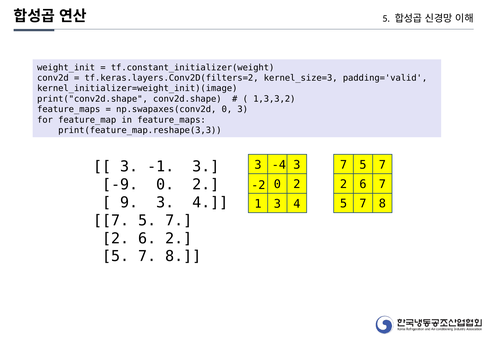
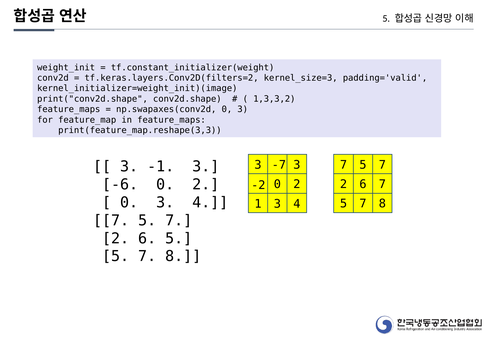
-4: -4 -> -7 (279, 165)
-9: -9 -> -6 (120, 185)
9: 9 -> 0 (129, 203)
6 2: 2 -> 5 (179, 239)
